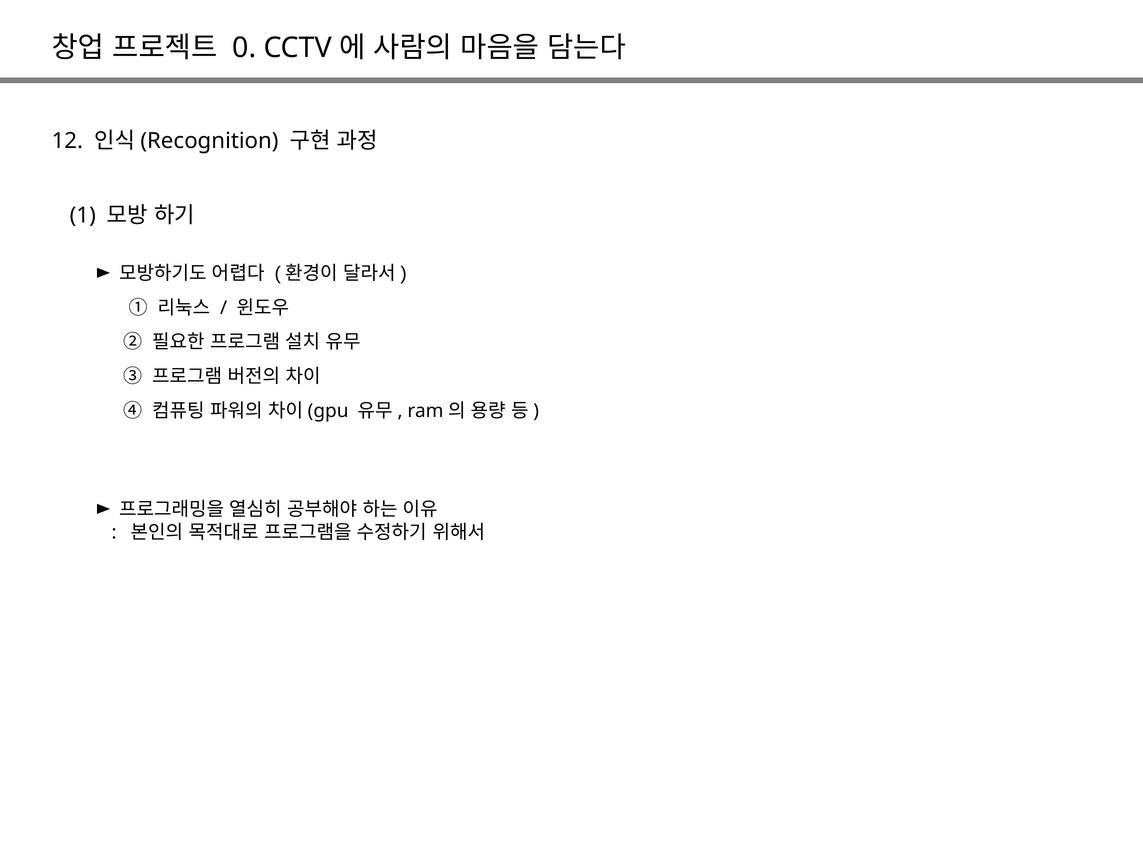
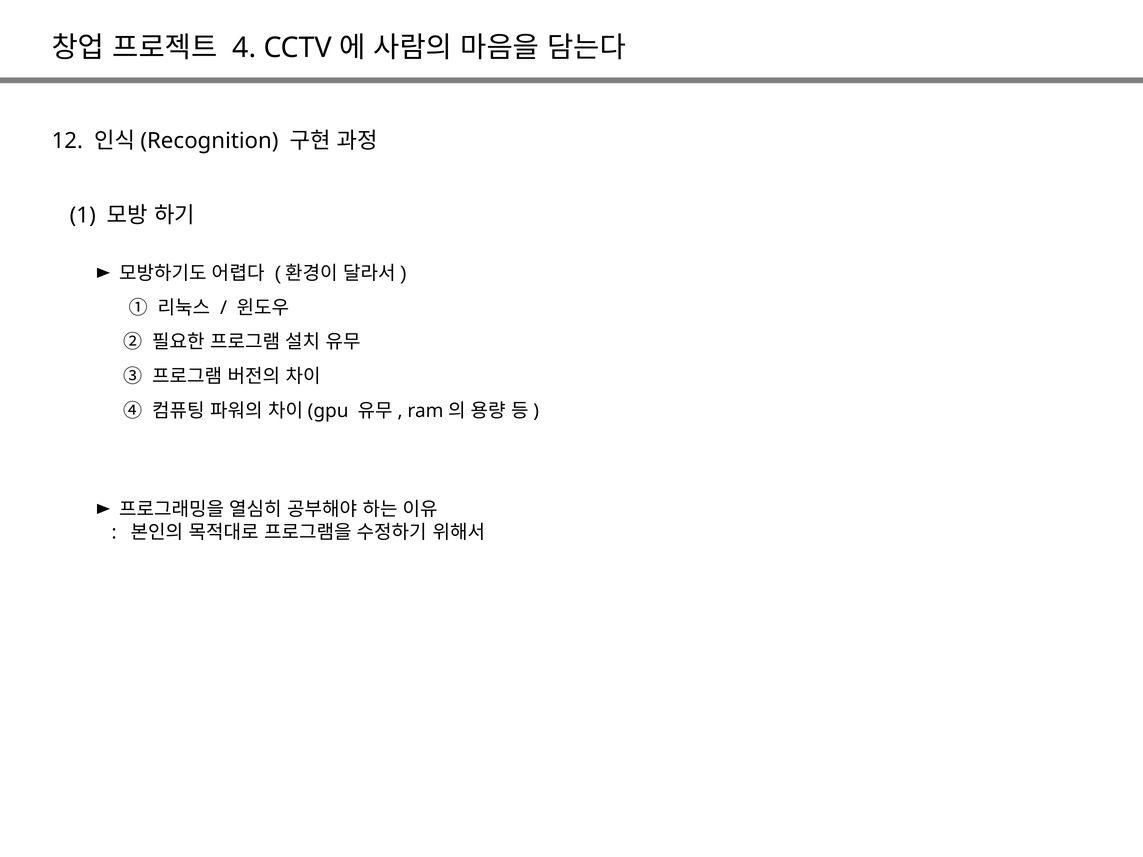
0: 0 -> 4 (244, 48)
